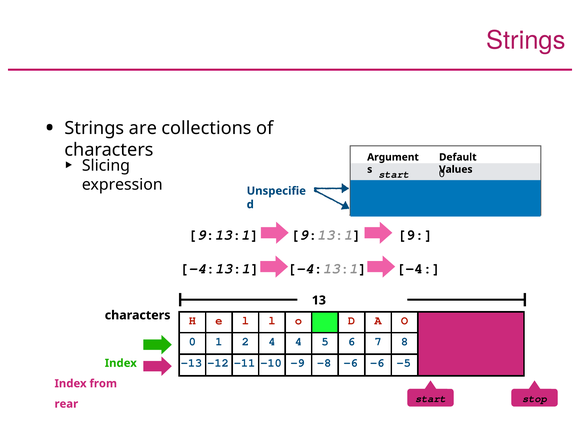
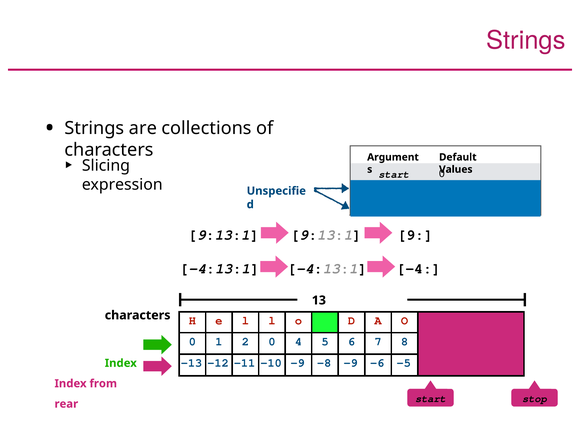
2 4: 4 -> 0 (272, 341)
-8 -6: -6 -> -9 (351, 363)
